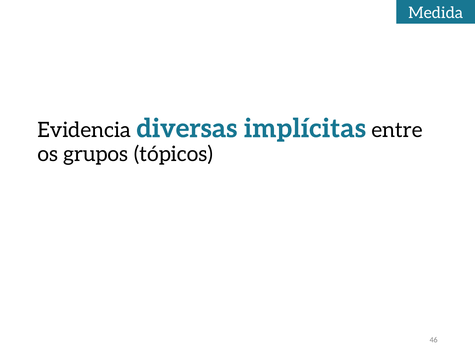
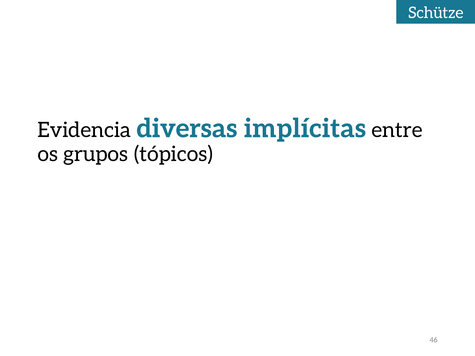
Medida: Medida -> Schütze (436, 13)
